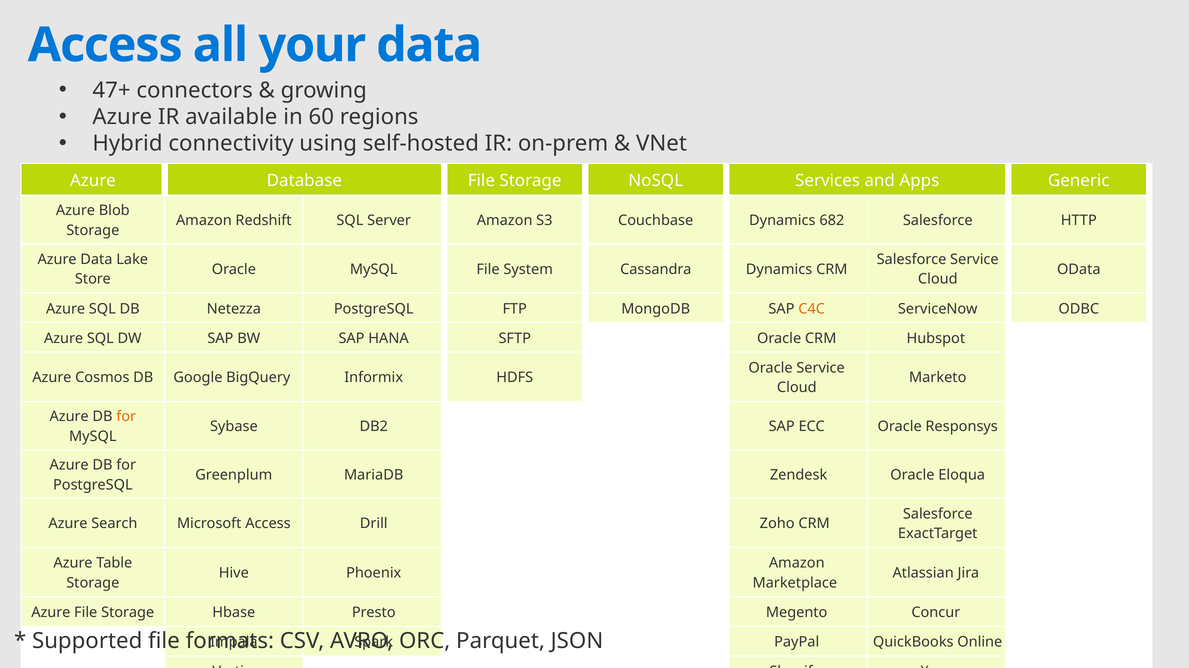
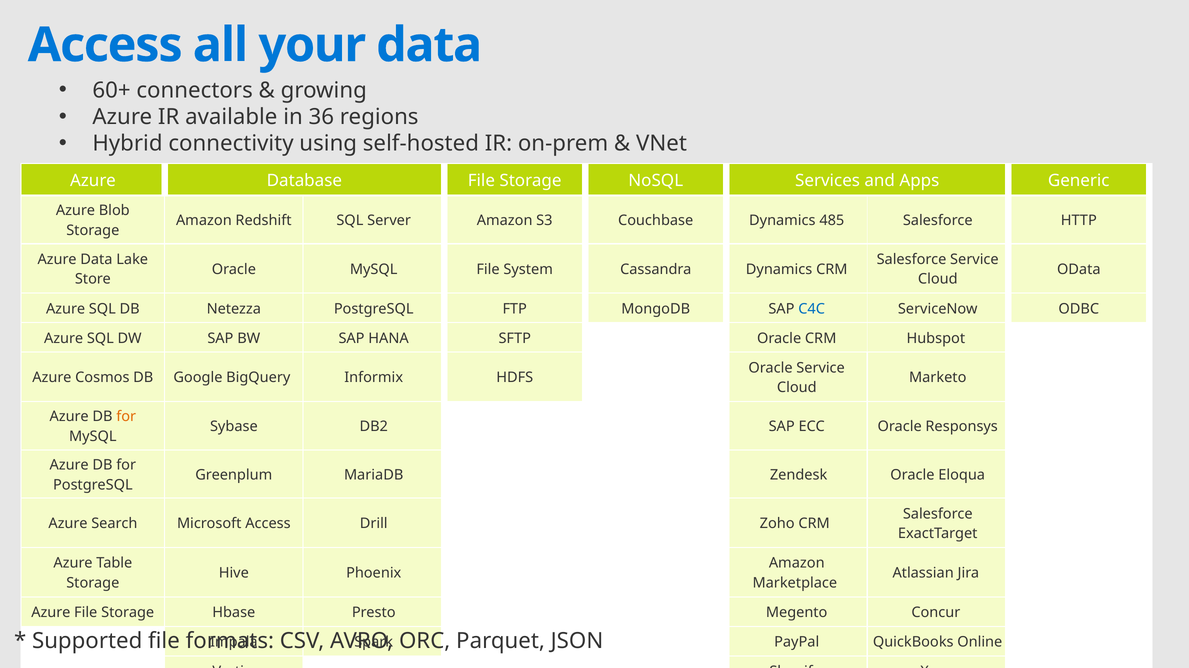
47+: 47+ -> 60+ (112, 90)
60: 60 -> 36 (321, 117)
682: 682 -> 485 (832, 221)
C4C colour: orange -> blue (812, 309)
